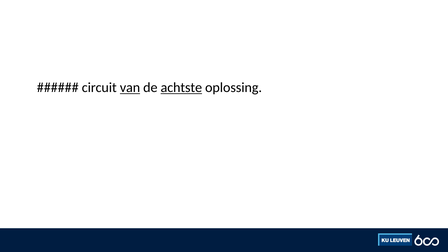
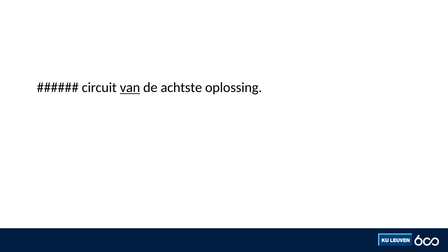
achtste underline: present -> none (181, 88)
